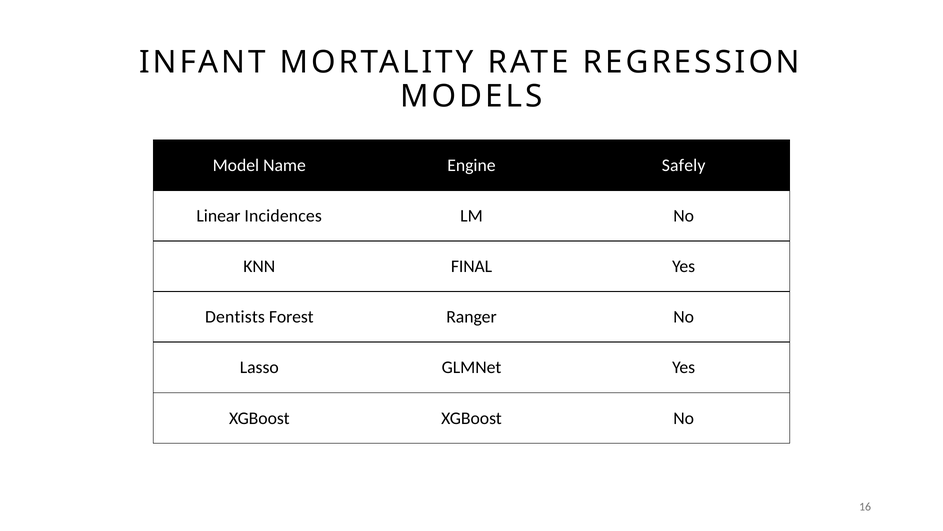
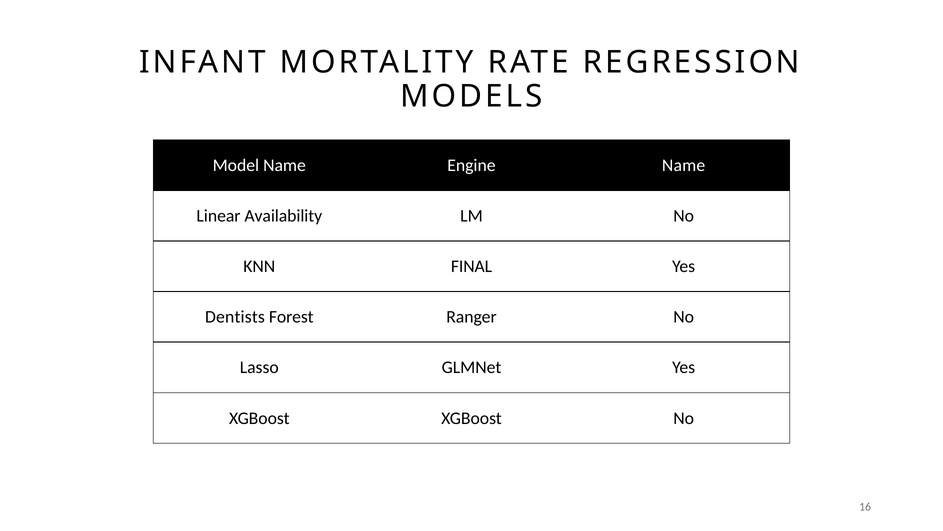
Engine Safely: Safely -> Name (684, 165)
Incidences: Incidences -> Availability (283, 216)
